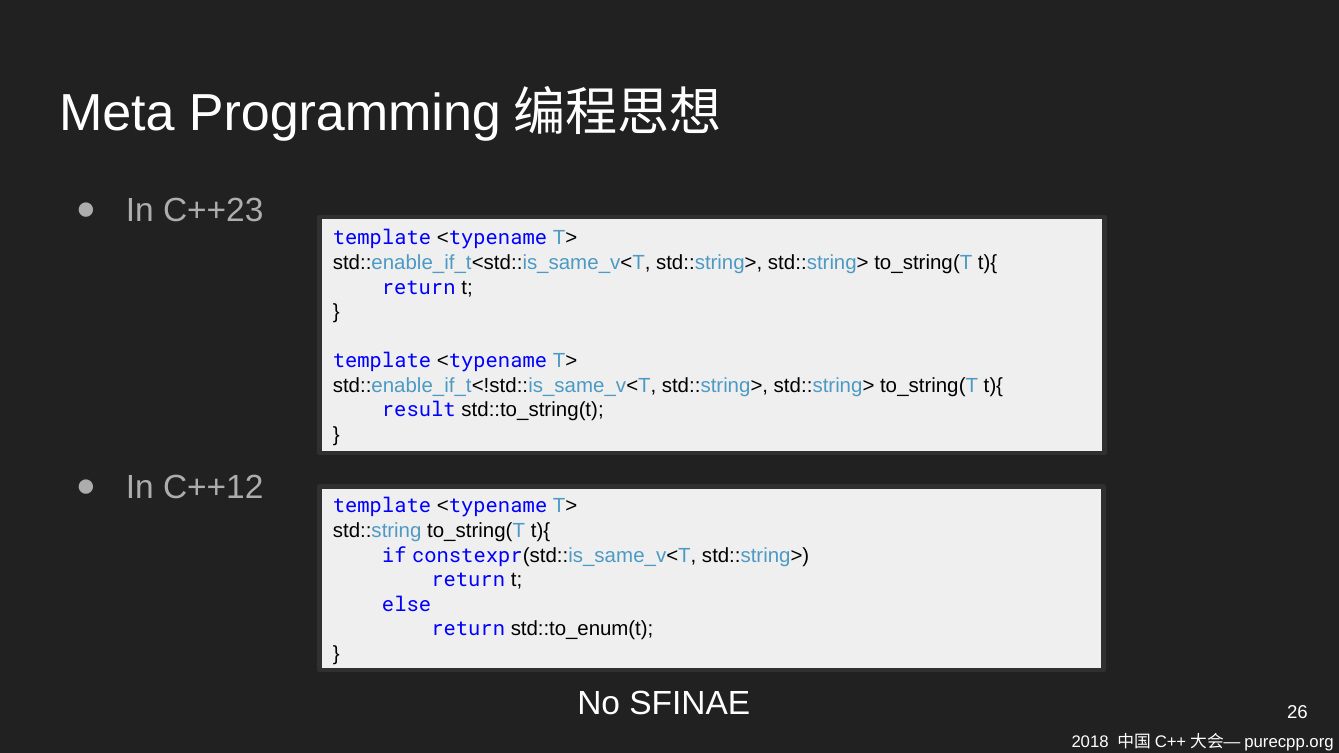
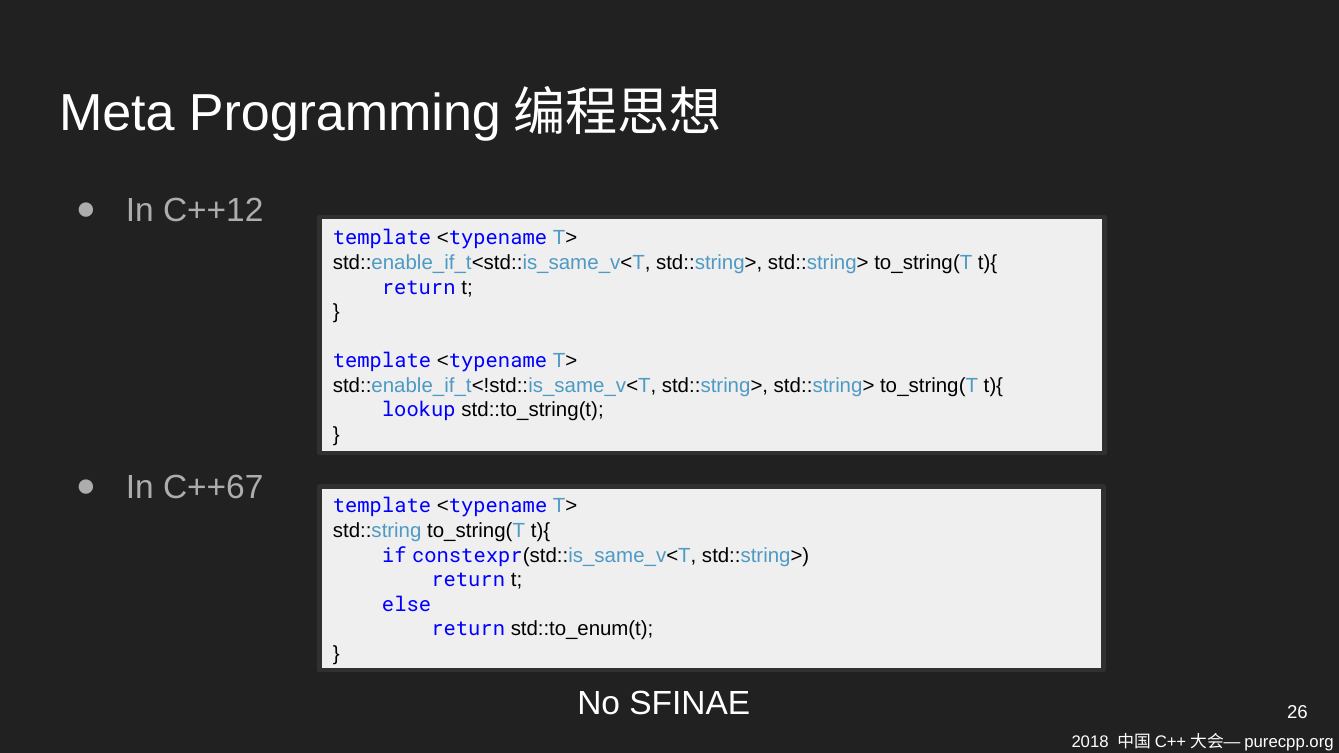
C++23: C++23 -> C++12 (213, 211)
result: result -> lookup (419, 410)
C++12: C++12 -> C++67 (213, 488)
